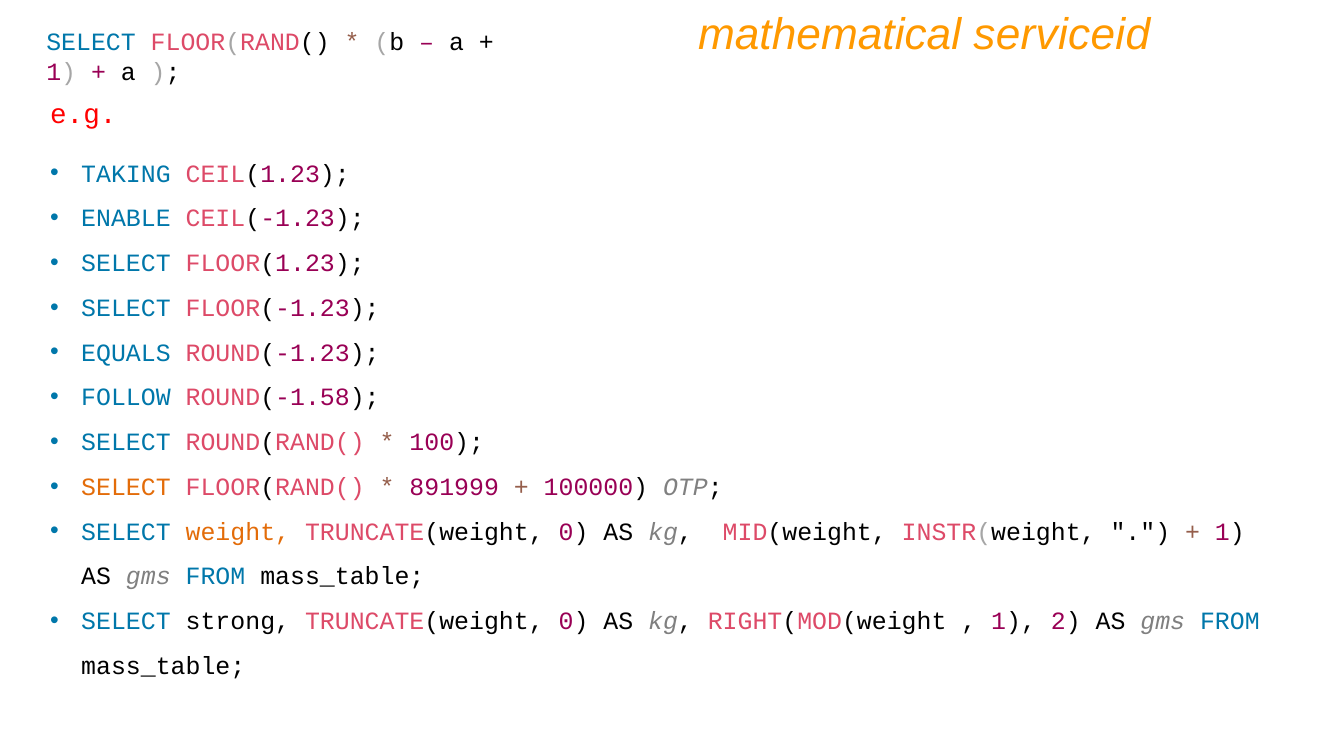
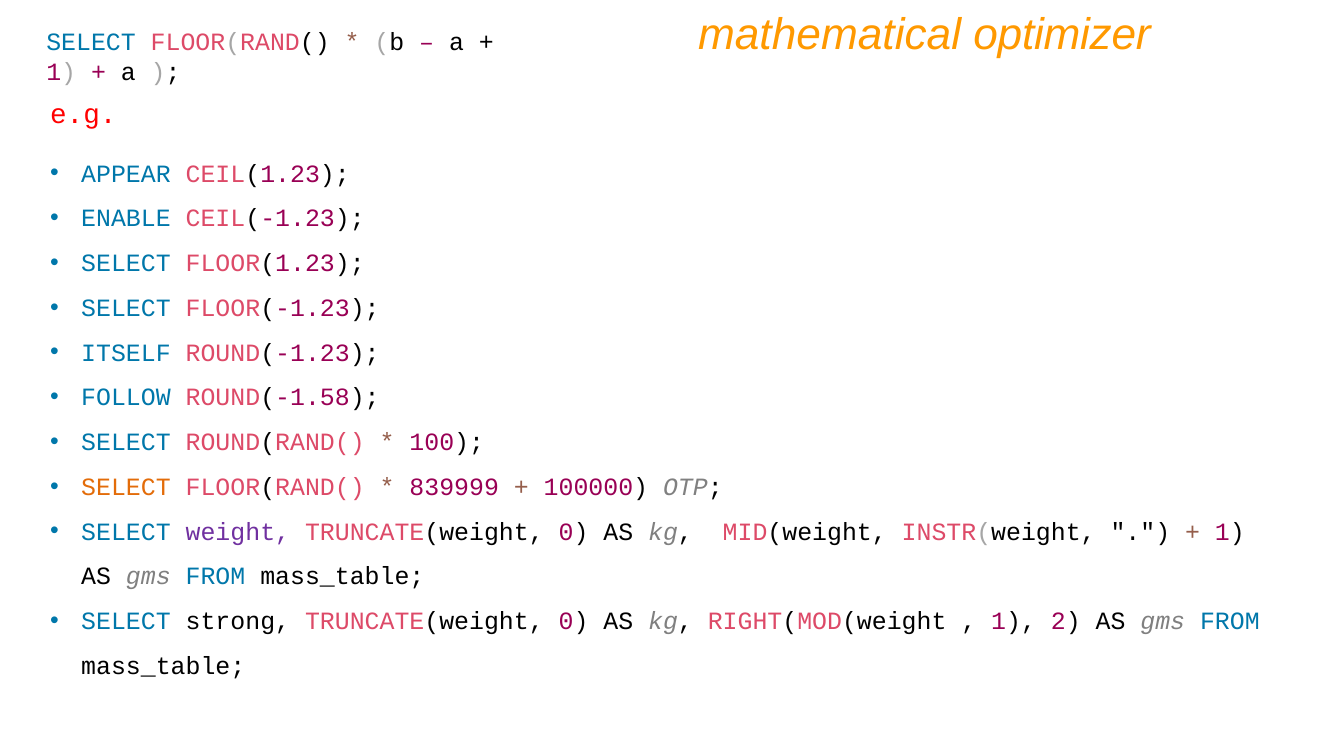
serviceid: serviceid -> optimizer (1062, 35)
TAKING: TAKING -> APPEAR (126, 174)
EQUALS: EQUALS -> ITSELF (126, 353)
891999: 891999 -> 839999 (454, 487)
weight colour: orange -> purple (238, 532)
